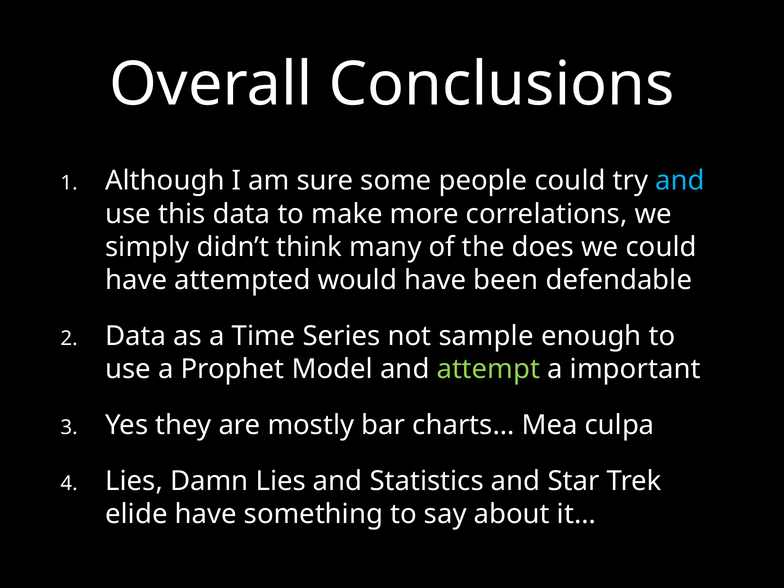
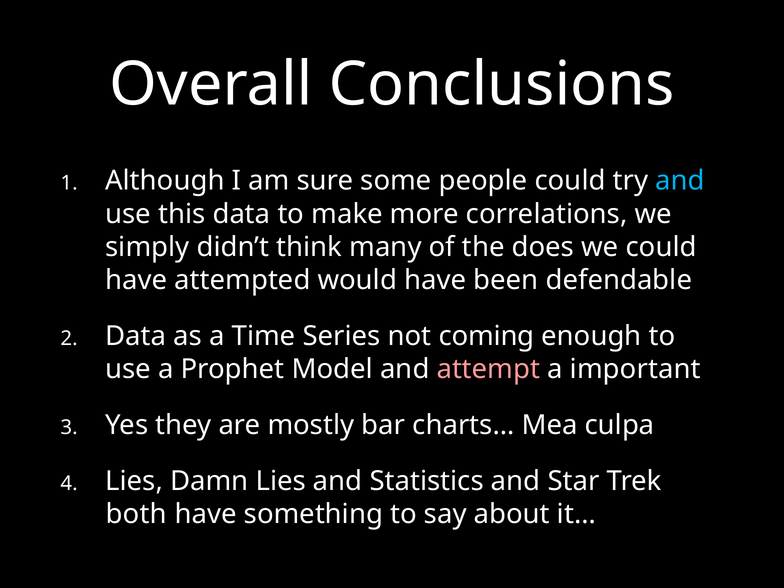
sample: sample -> coming (486, 336)
attempt colour: light green -> pink (488, 369)
elide: elide -> both (136, 514)
